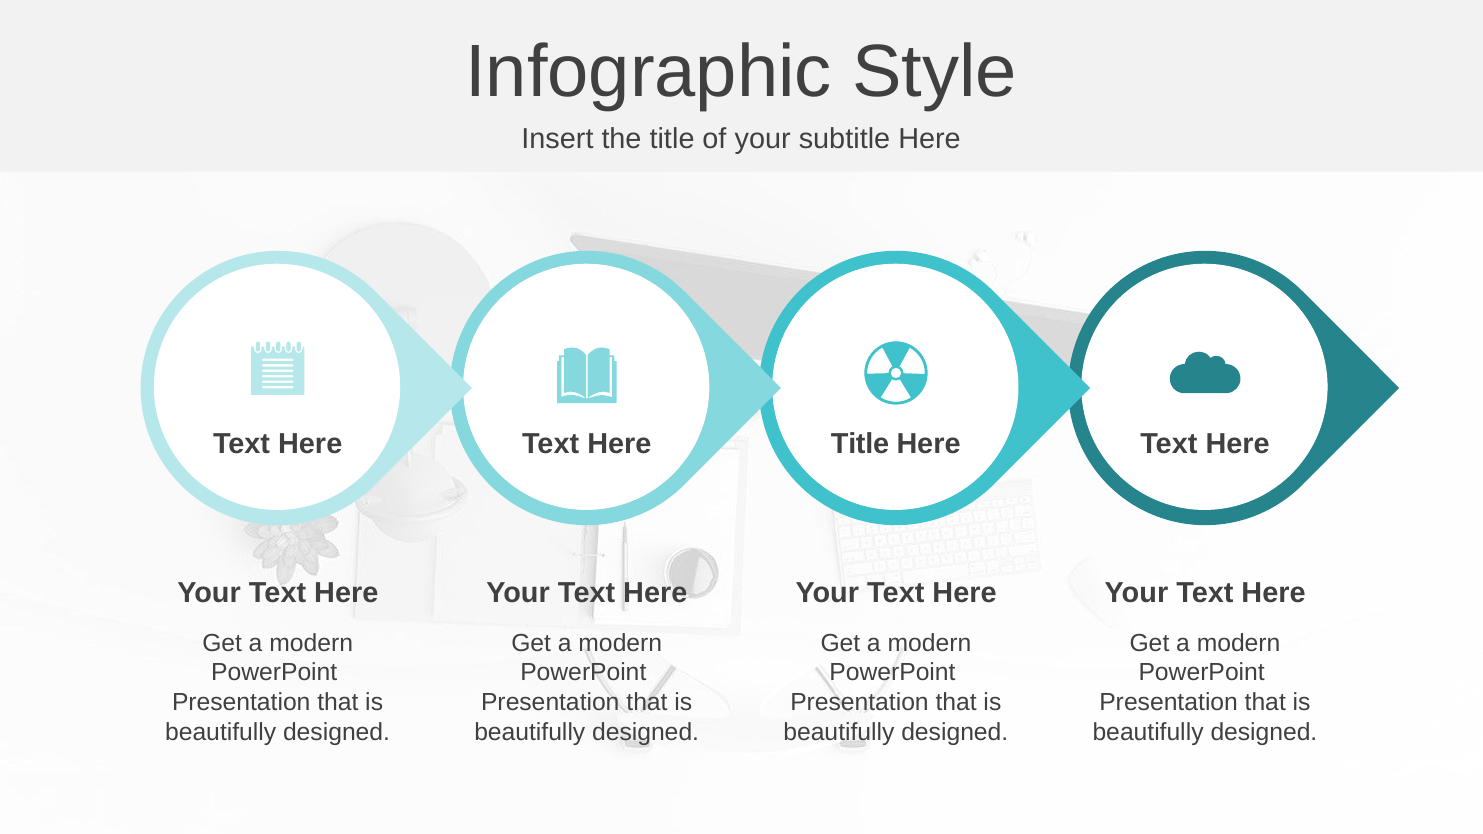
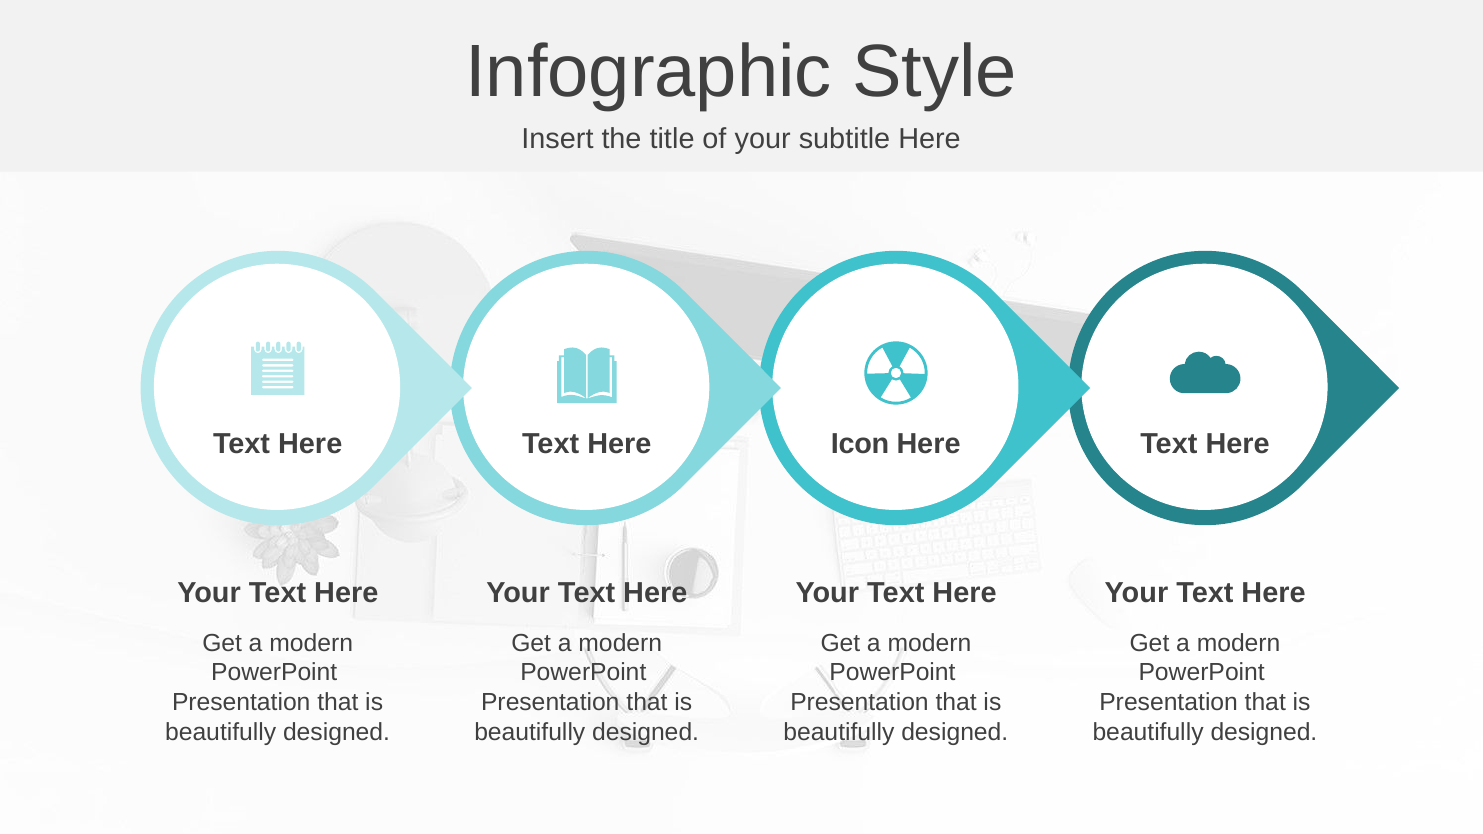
Here Title: Title -> Icon (860, 444)
